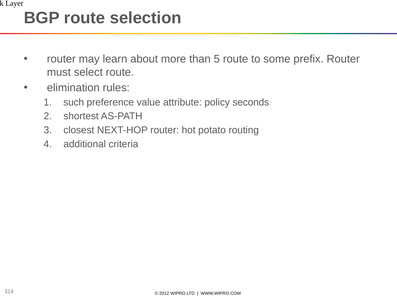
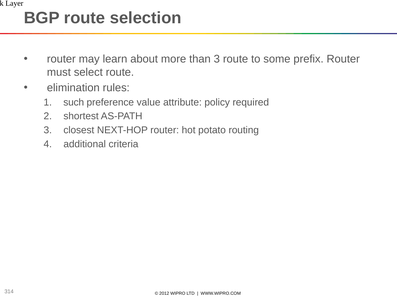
than 5: 5 -> 3 (217, 59)
seconds: seconds -> required (251, 102)
